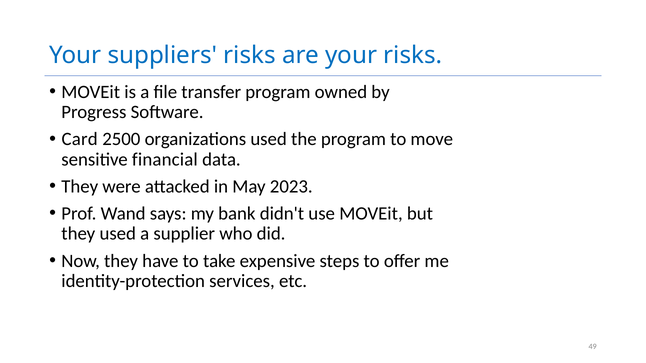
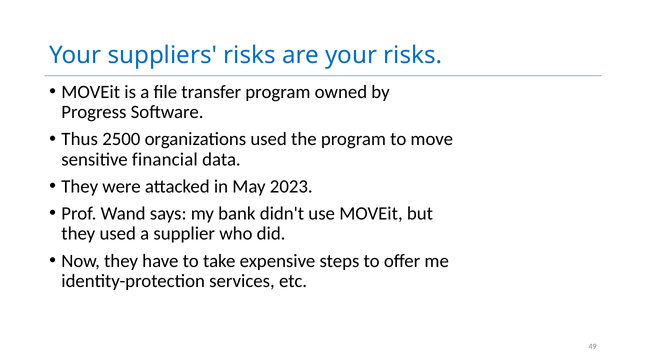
Card: Card -> Thus (80, 139)
